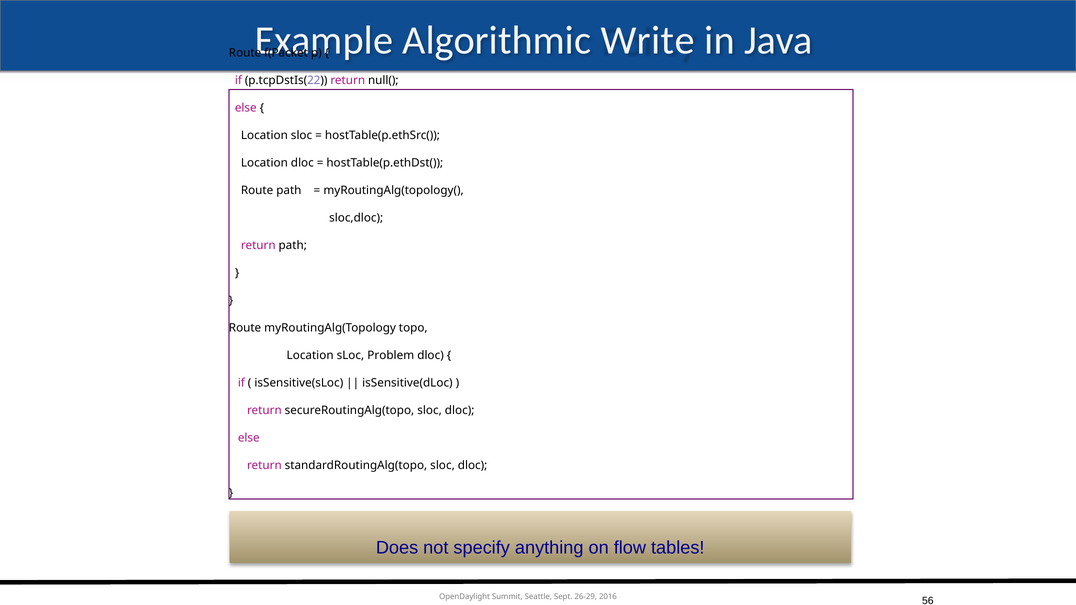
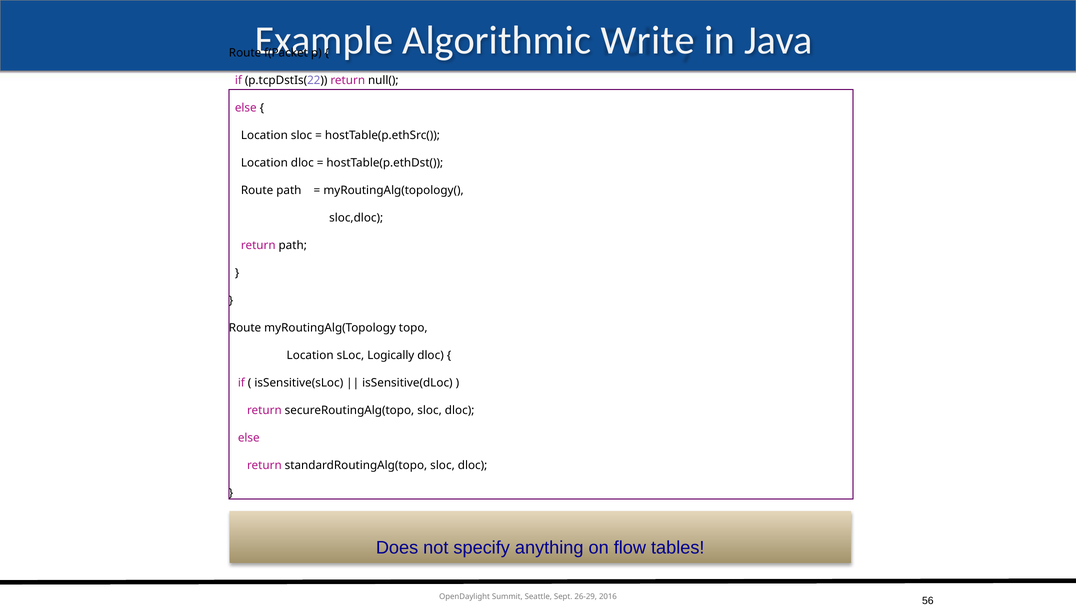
Problem: Problem -> Logically (391, 356)
